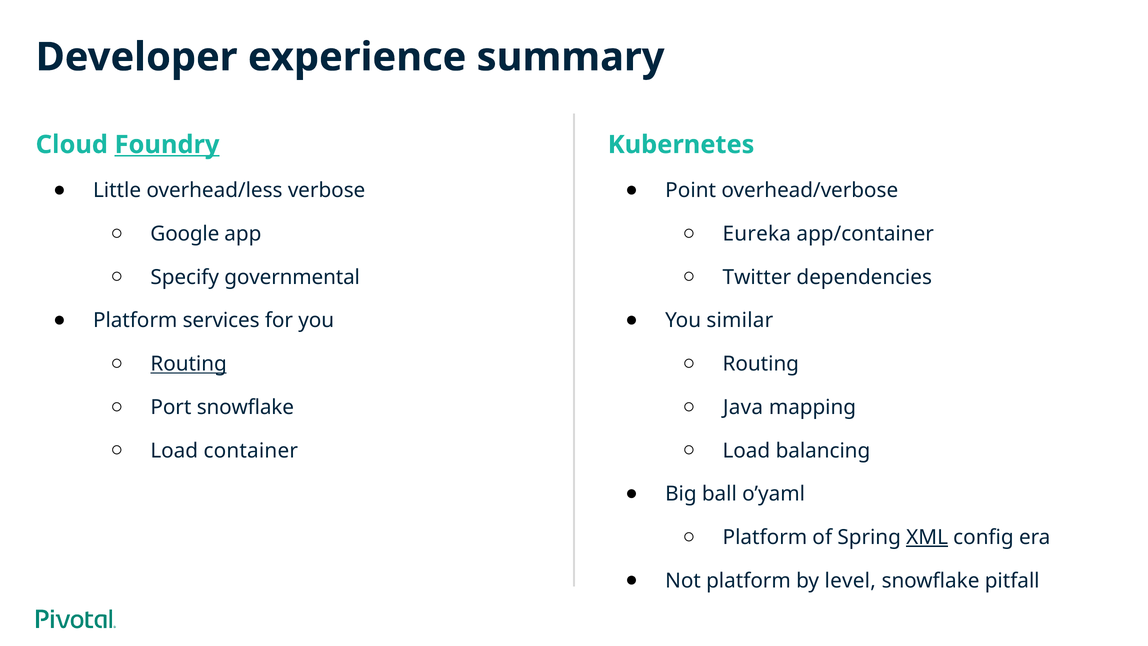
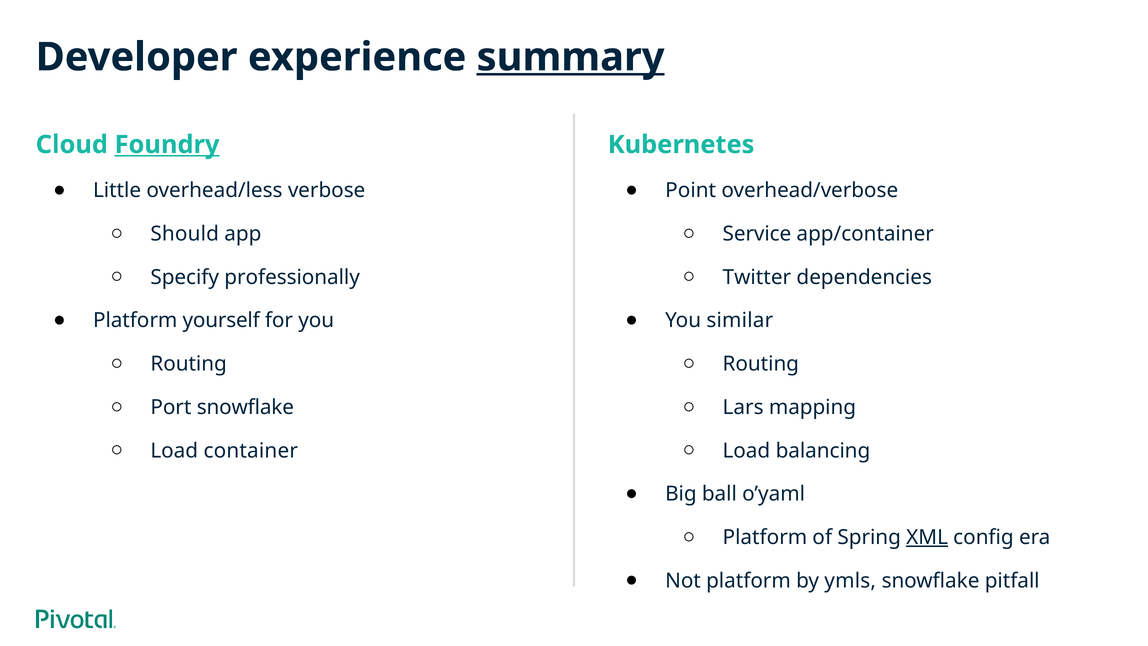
summary underline: none -> present (571, 57)
Google: Google -> Should (185, 234)
Eureka: Eureka -> Service (757, 234)
governmental: governmental -> professionally (292, 277)
services: services -> yourself (221, 321)
Routing underline: present -> none (189, 364)
Java: Java -> Lars (743, 407)
level: level -> ymls (850, 581)
